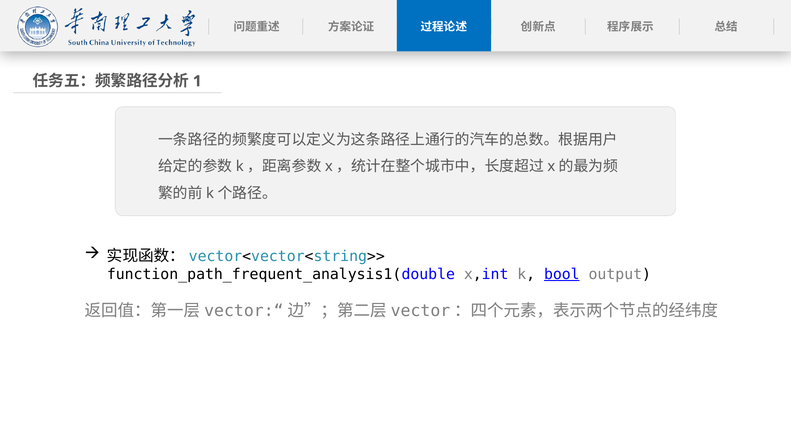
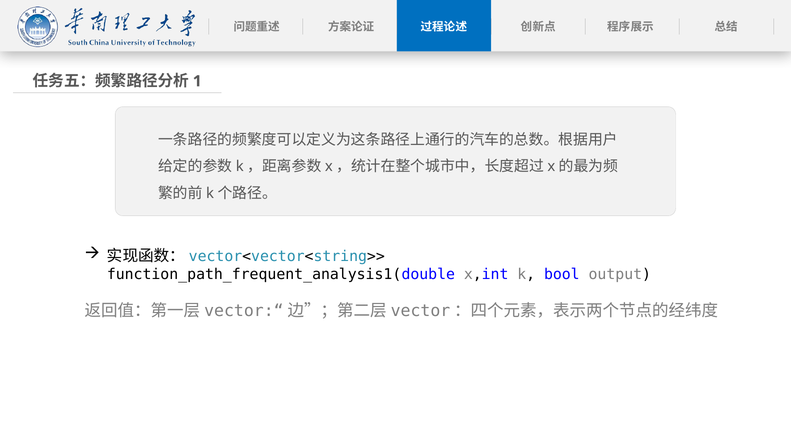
bool underline: present -> none (562, 274)
